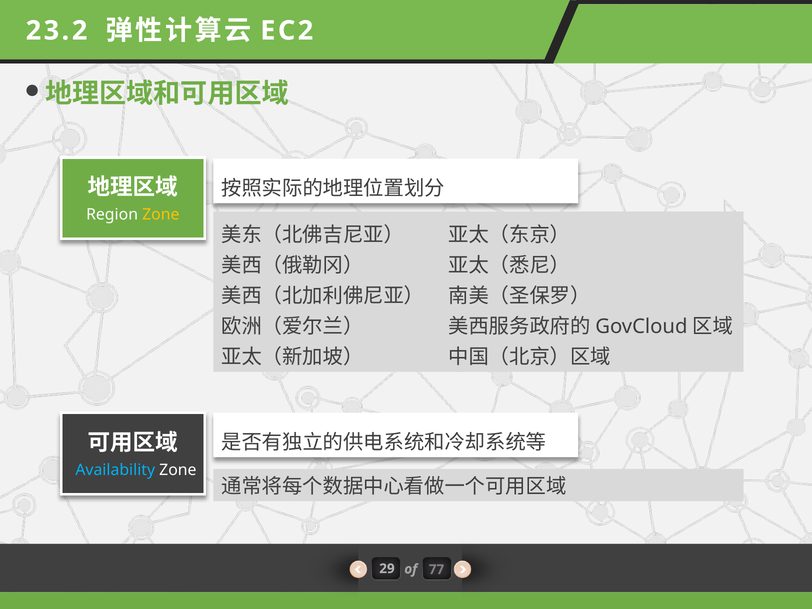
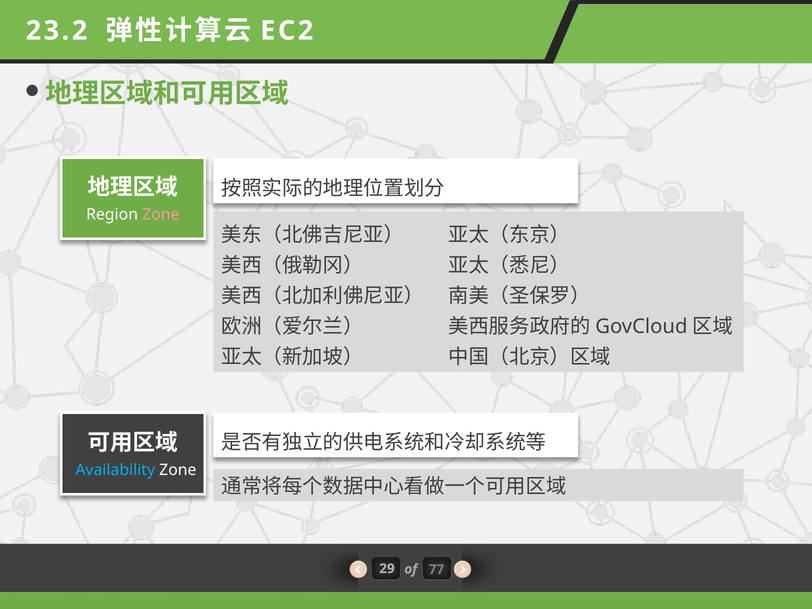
Zone colour: yellow -> pink (161, 214)
